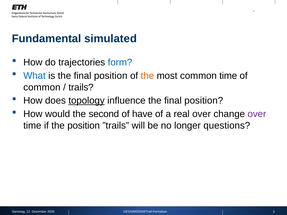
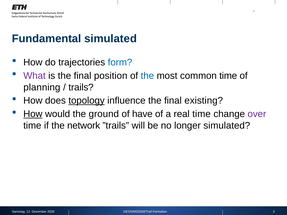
What colour: blue -> purple (34, 76)
the colour: orange -> blue (147, 76)
common: common -> planning (42, 87)
influence the final position: position -> existing (204, 101)
How underline: none -> present (33, 114)
second: second -> ground (104, 114)
real over: over -> time (202, 114)
the position: position -> network (84, 126)
longer questions: questions -> simulated (227, 126)
